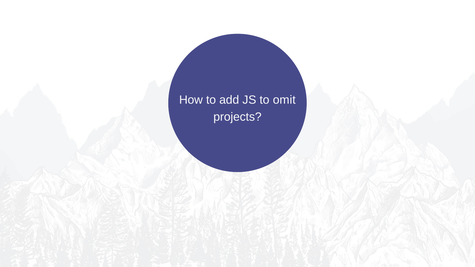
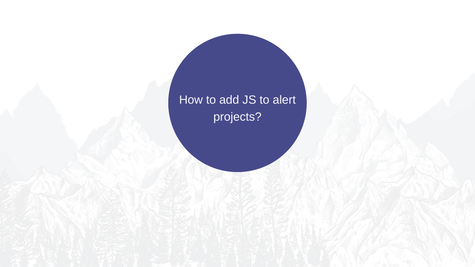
omit: omit -> alert (284, 100)
